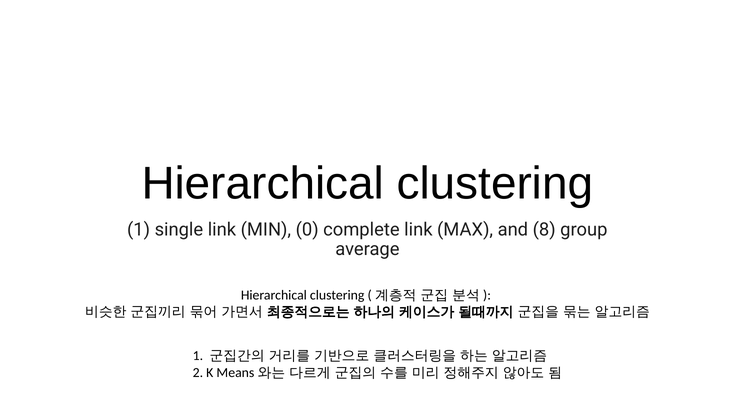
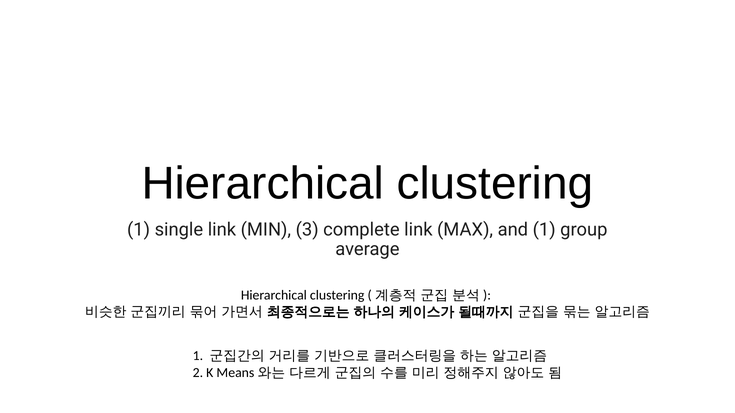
0: 0 -> 3 (307, 230)
and 8: 8 -> 1 (544, 230)
